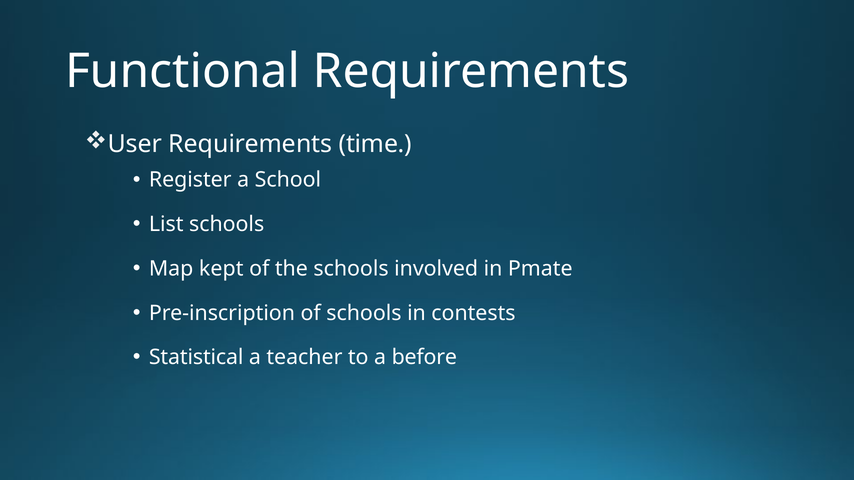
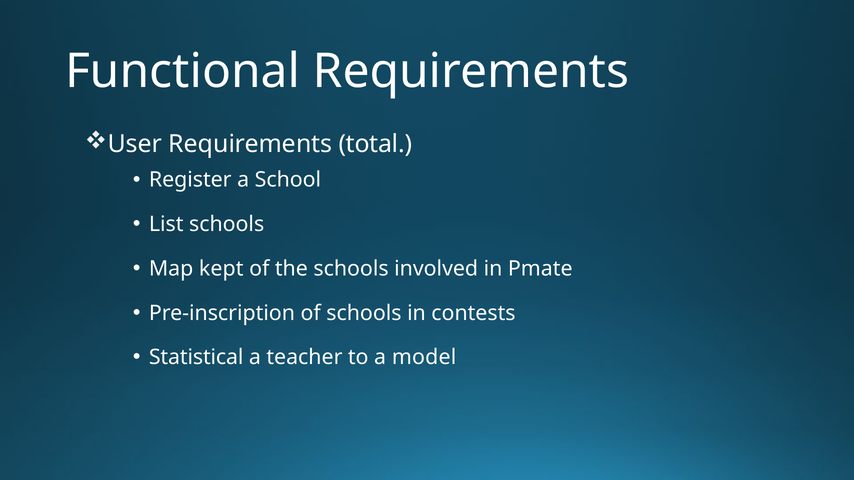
time: time -> total (375, 144)
before: before -> model (424, 358)
